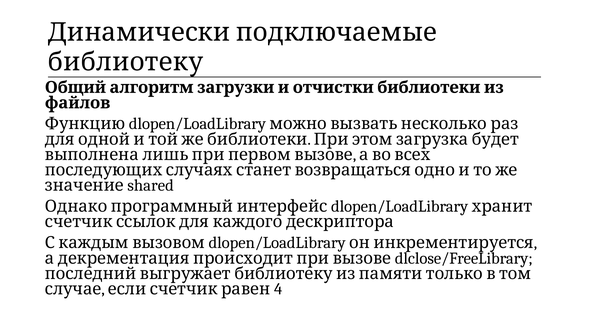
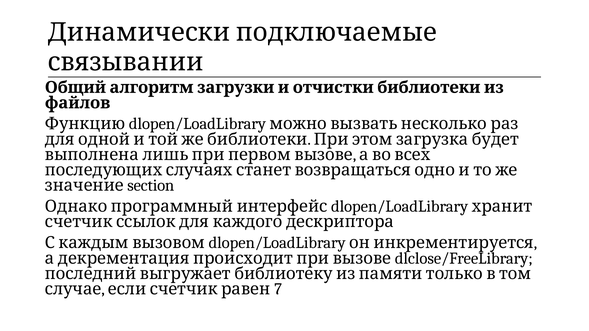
библиотеку: библиотеку -> связывании (126, 62)
shared: shared -> section (151, 186)
4: 4 -> 7 (278, 289)
